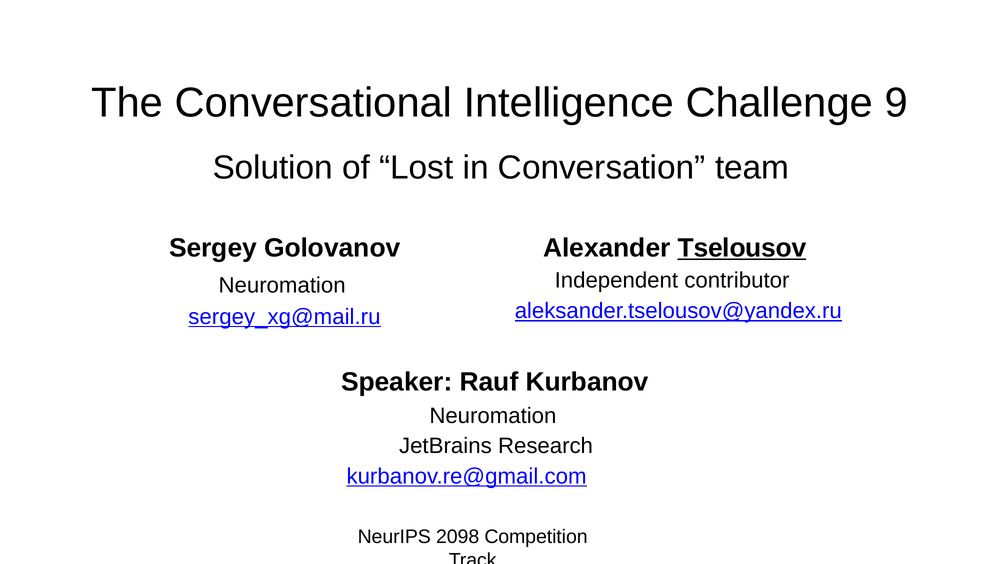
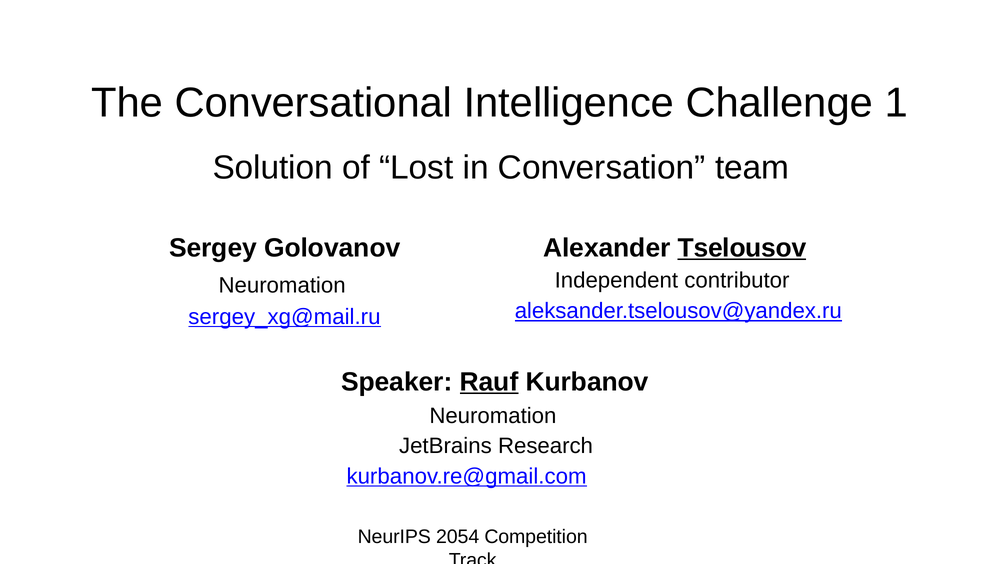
9: 9 -> 1 (897, 103)
Rauf underline: none -> present (489, 382)
2098: 2098 -> 2054 (458, 537)
